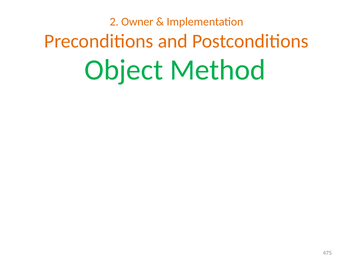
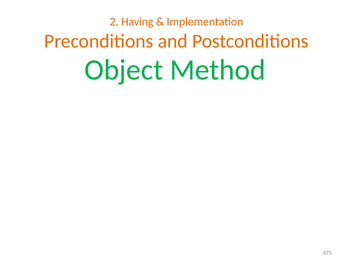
Owner: Owner -> Having (137, 22)
